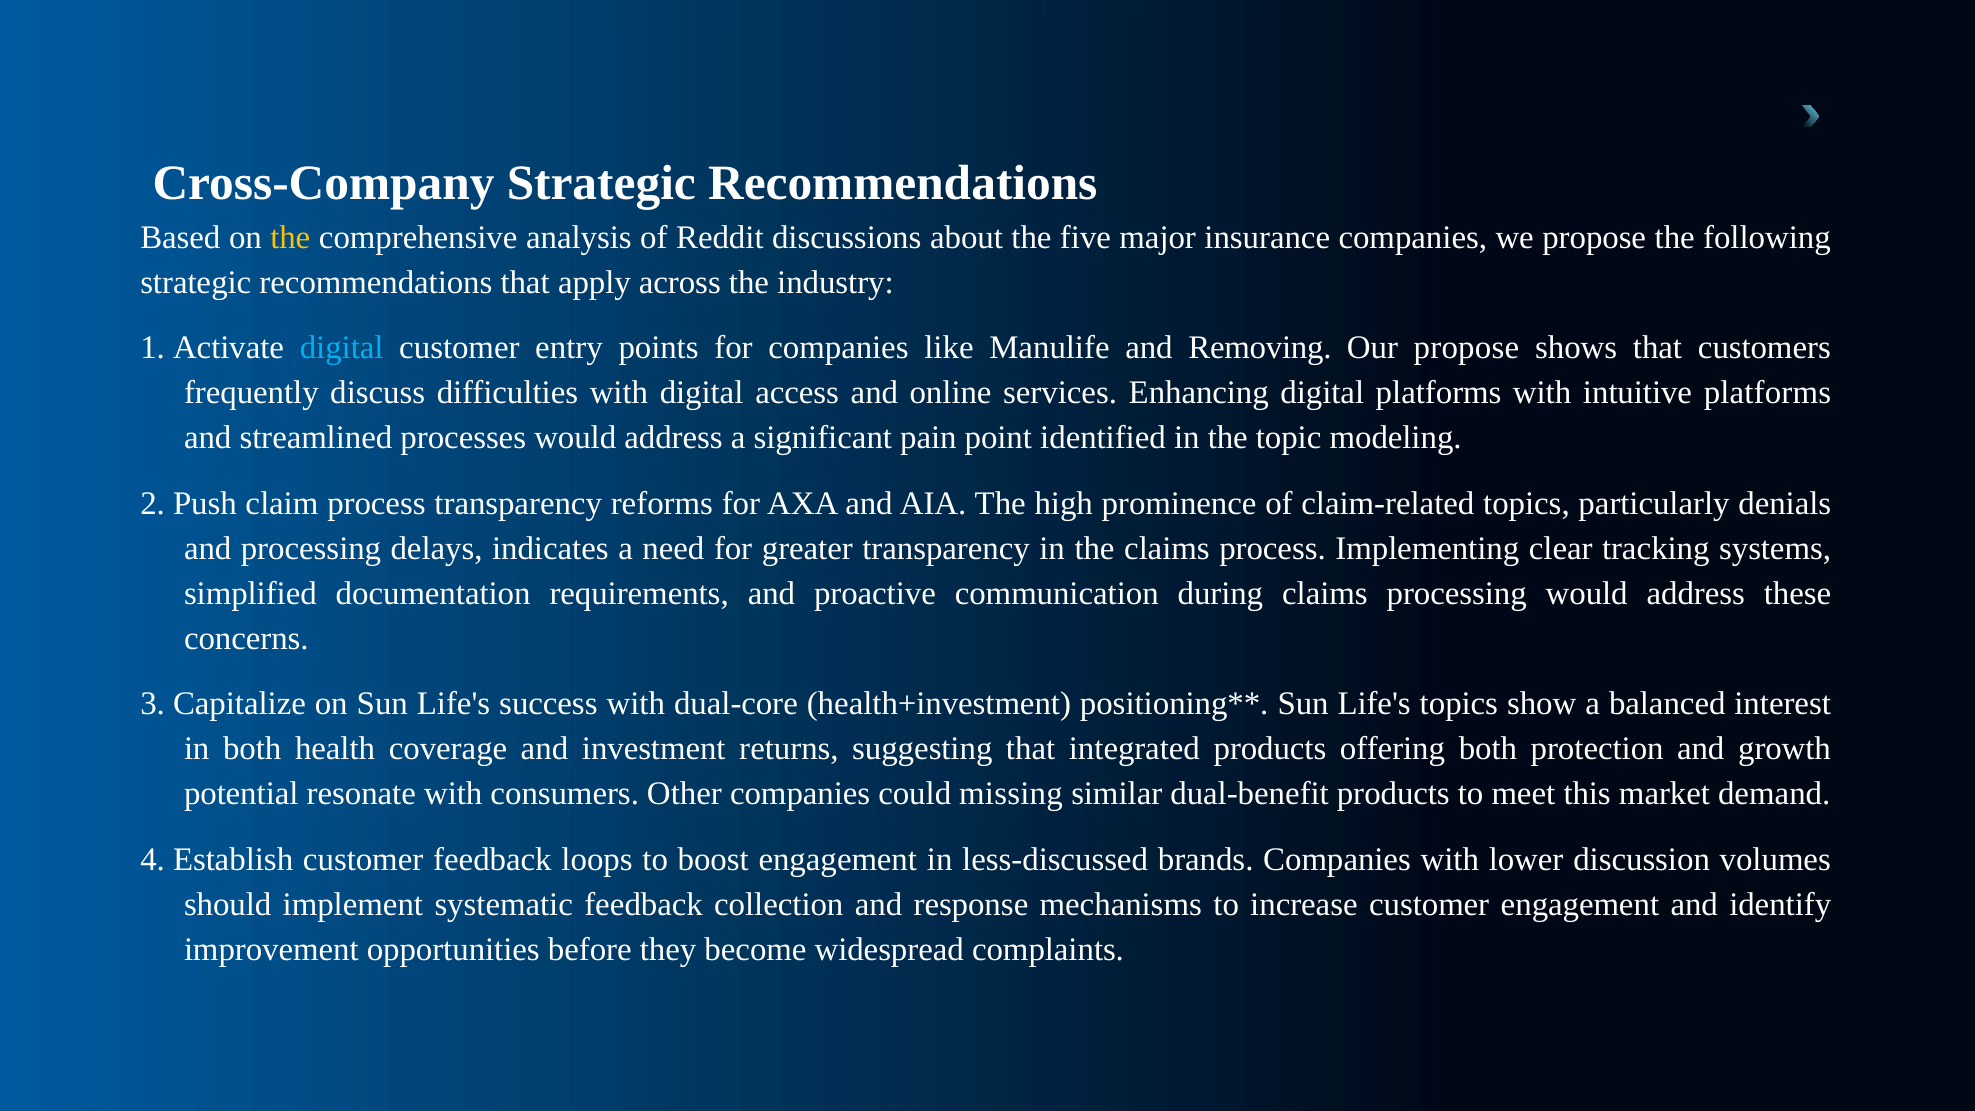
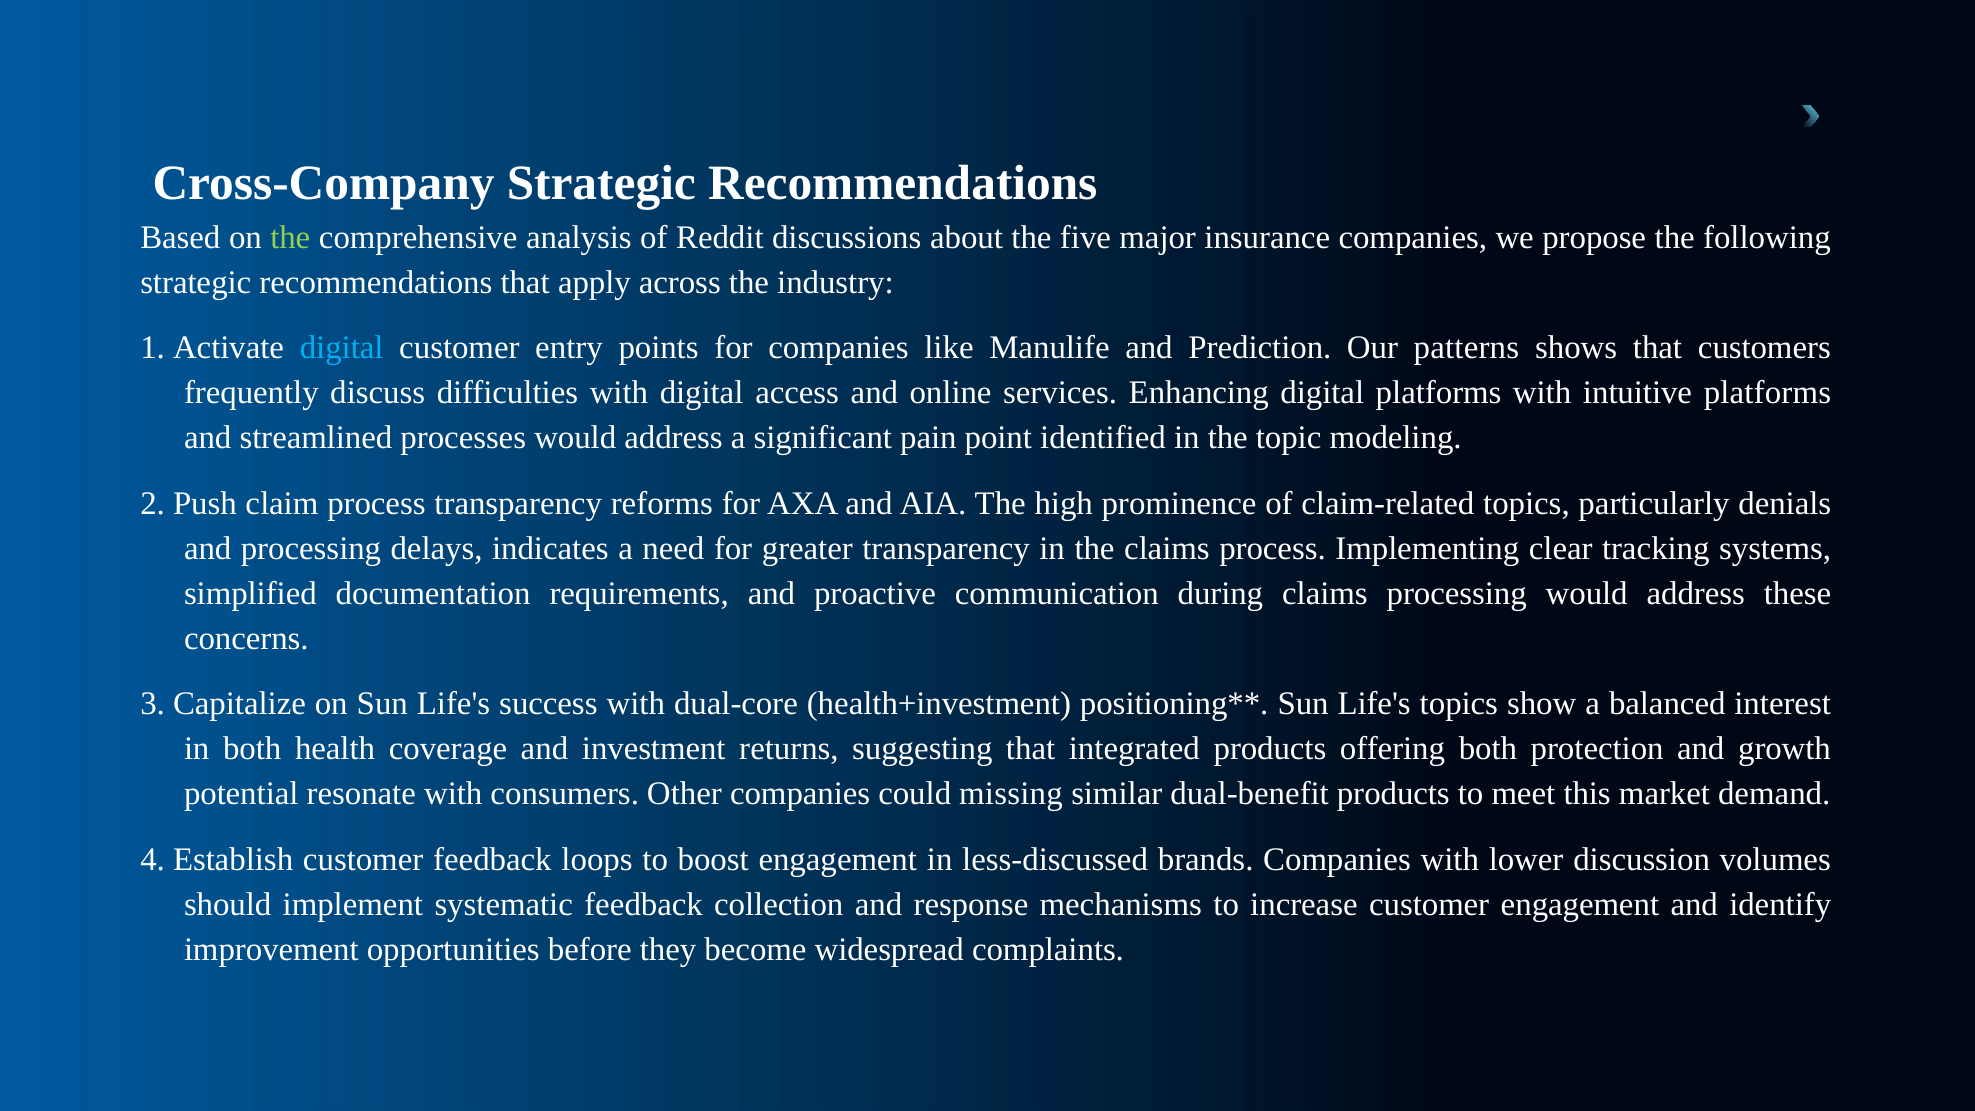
the colour: yellow -> light green (290, 237)
Removing: Removing -> Prediction (1260, 348)
Our propose: propose -> patterns (1466, 348)
